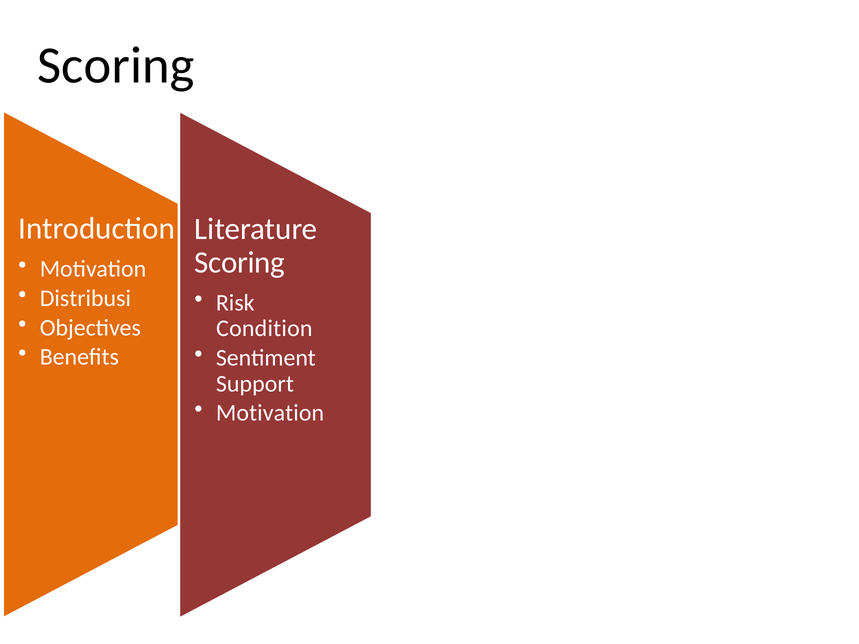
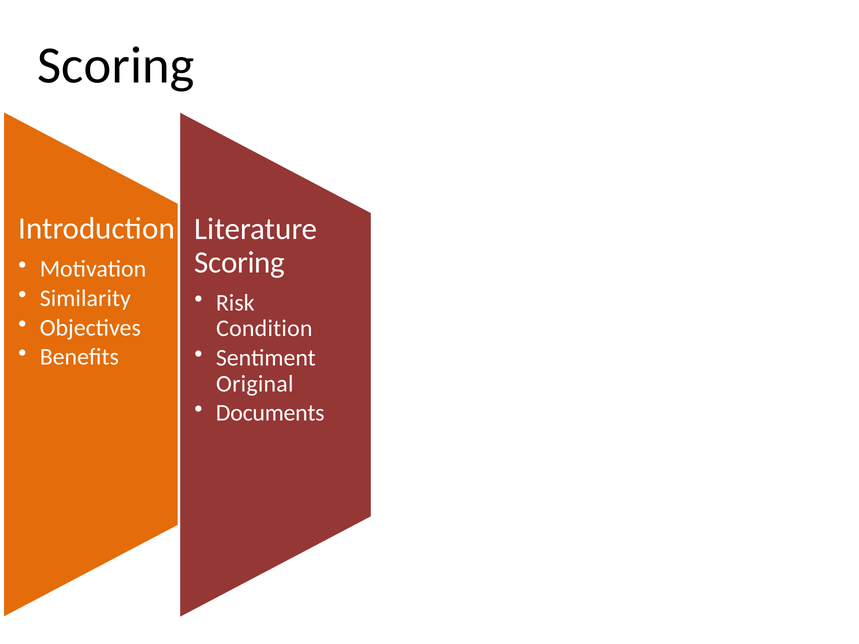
Distribusi: Distribusi -> Similarity (85, 298)
Support: Support -> Original (255, 384)
Motivation: Motivation -> Documents (270, 413)
